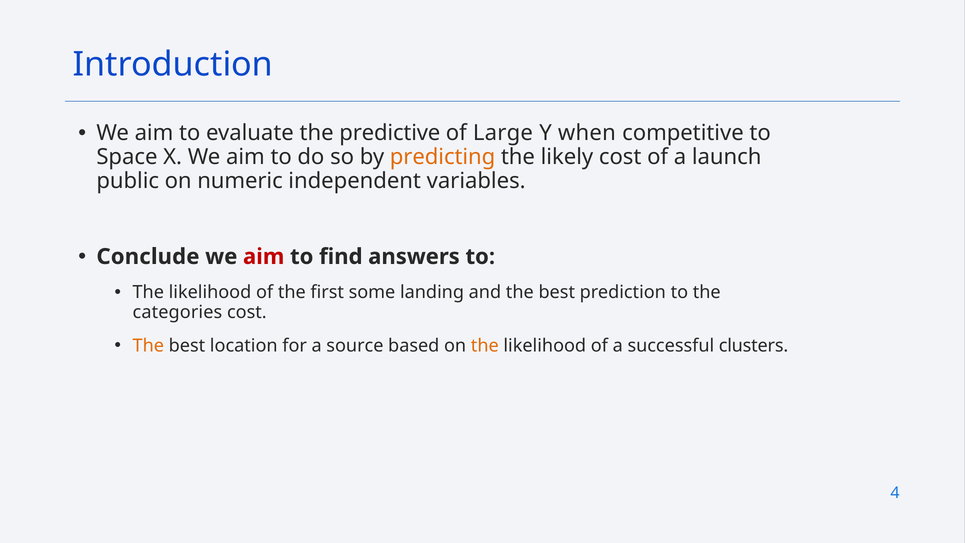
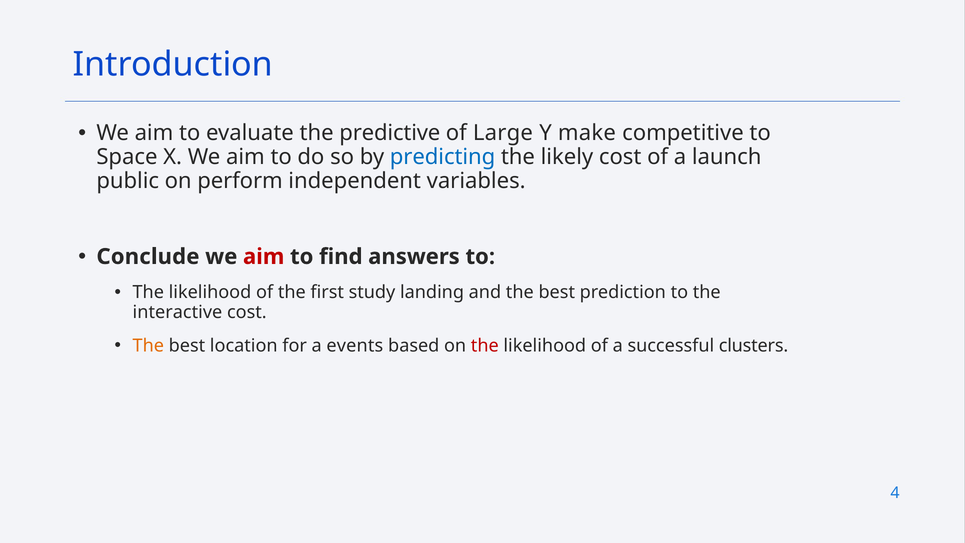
when: when -> make (587, 133)
predicting colour: orange -> blue (443, 157)
numeric: numeric -> perform (240, 181)
some: some -> study (372, 292)
categories: categories -> interactive (177, 312)
source: source -> events (355, 346)
the colour: orange -> red (485, 346)
